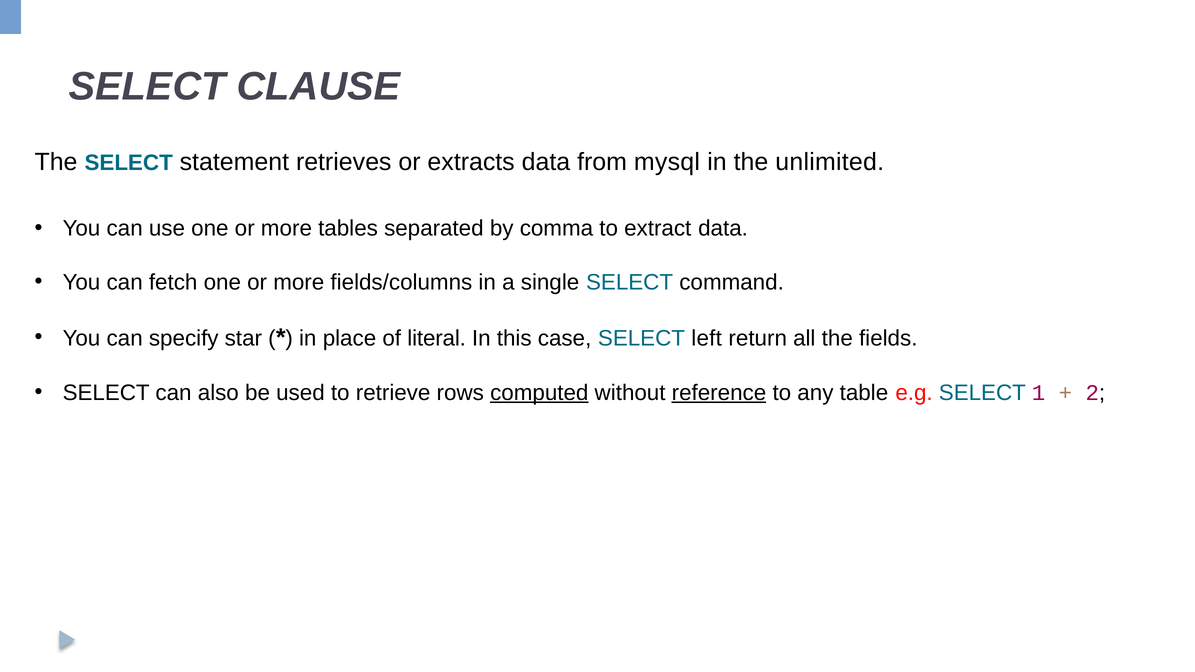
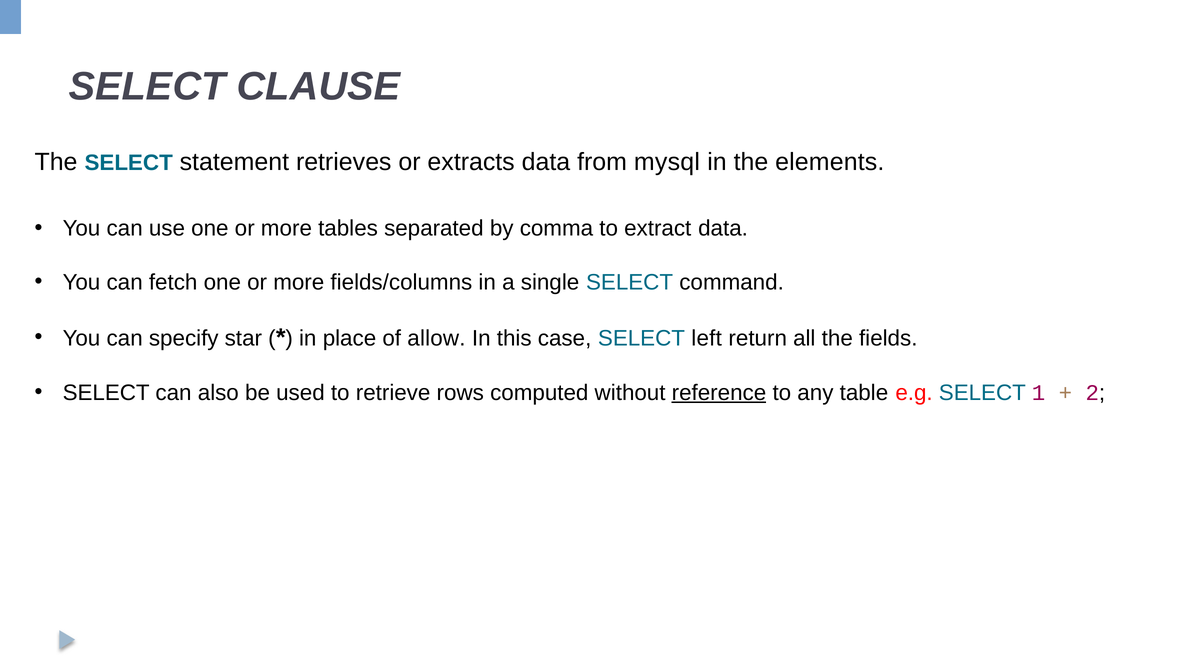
unlimited: unlimited -> elements (830, 162)
literal: literal -> allow (436, 339)
computed underline: present -> none (539, 393)
